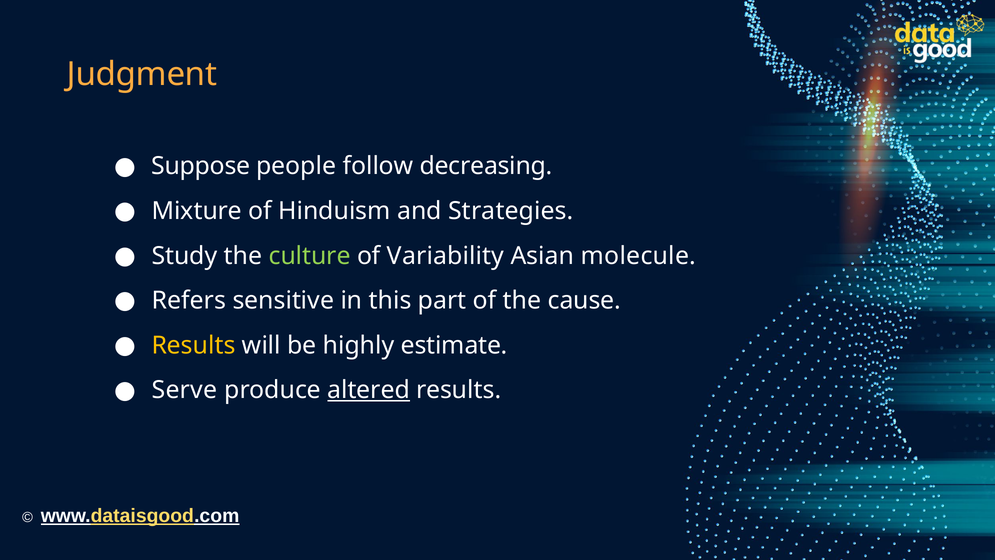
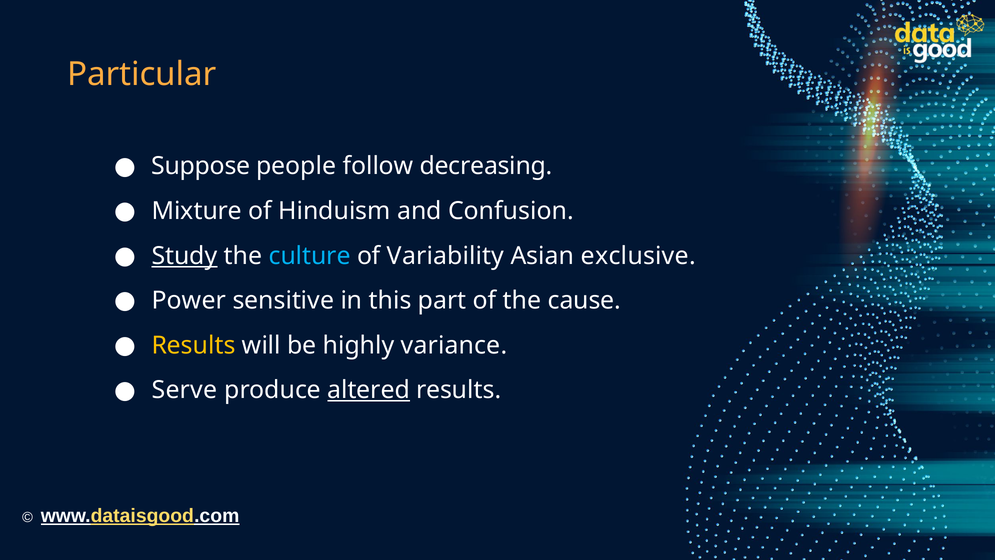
Judgment: Judgment -> Particular (142, 74)
Strategies: Strategies -> Confusion (511, 211)
Study underline: none -> present (184, 256)
culture colour: light green -> light blue (310, 256)
molecule: molecule -> exclusive (638, 256)
Refers: Refers -> Power (189, 300)
estimate: estimate -> variance (454, 345)
